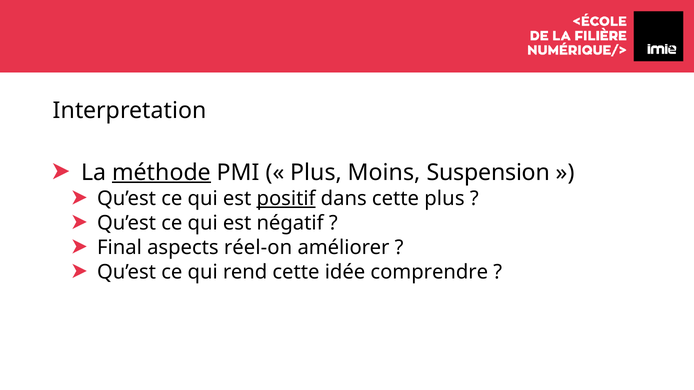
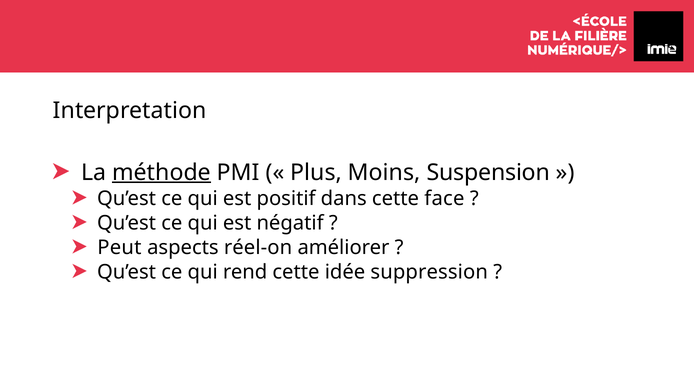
positif underline: present -> none (286, 199)
cette plus: plus -> face (444, 199)
Final: Final -> Peut (119, 248)
comprendre: comprendre -> suppression (429, 272)
